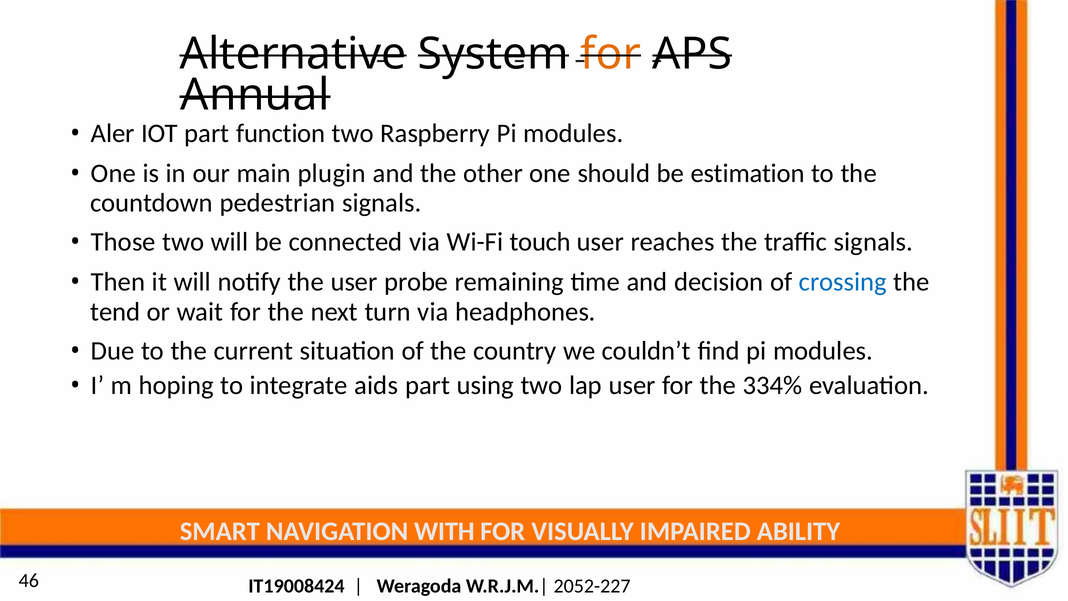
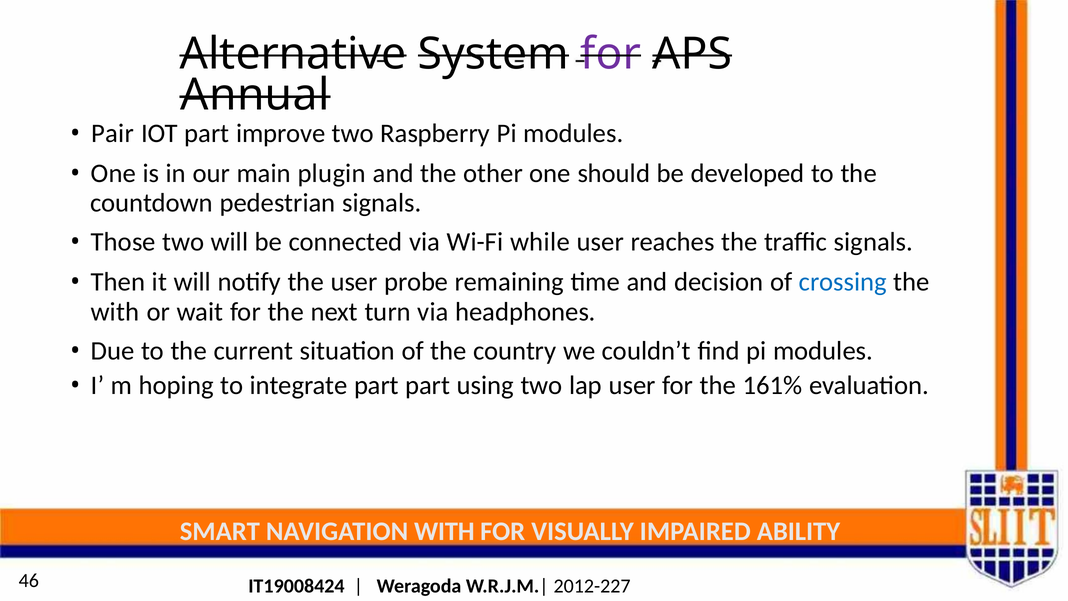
for colour: orange -> purple (611, 54)
Aler: Aler -> Pair (113, 133)
function: function -> improve (281, 133)
estimation: estimation -> developed (748, 173)
touch: touch -> while (540, 242)
tend: tend -> with (115, 312)
integrate aids: aids -> part (376, 385)
334%: 334% -> 161% (773, 385)
2052-227: 2052-227 -> 2012-227 (592, 586)
